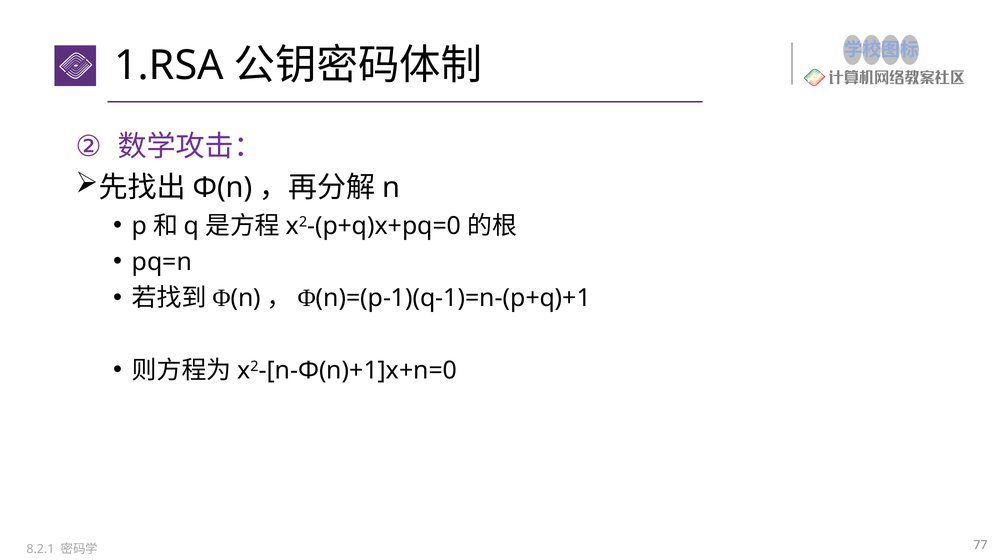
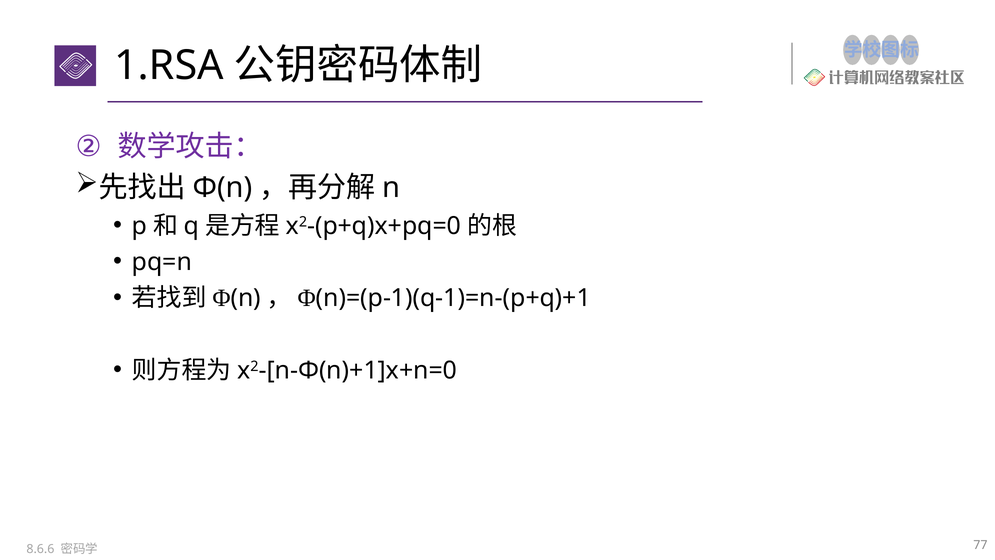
8.2.1: 8.2.1 -> 8.6.6 (40, 549)
